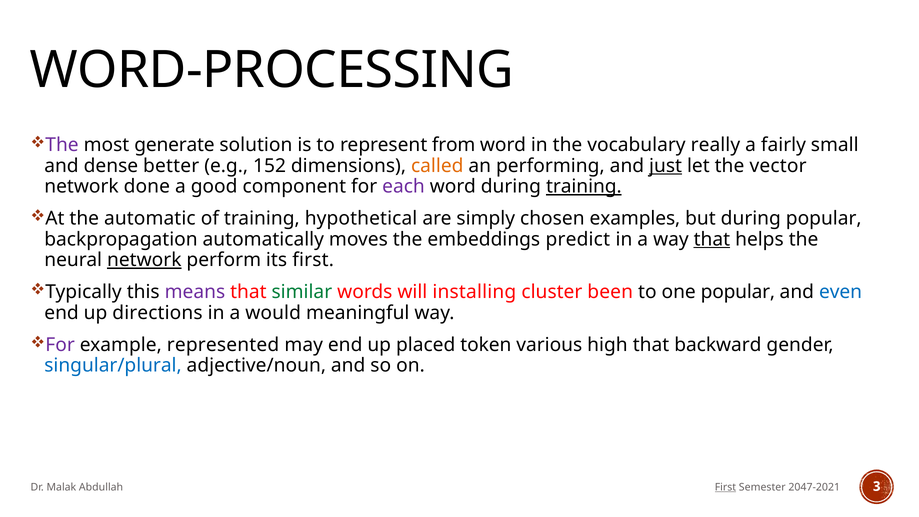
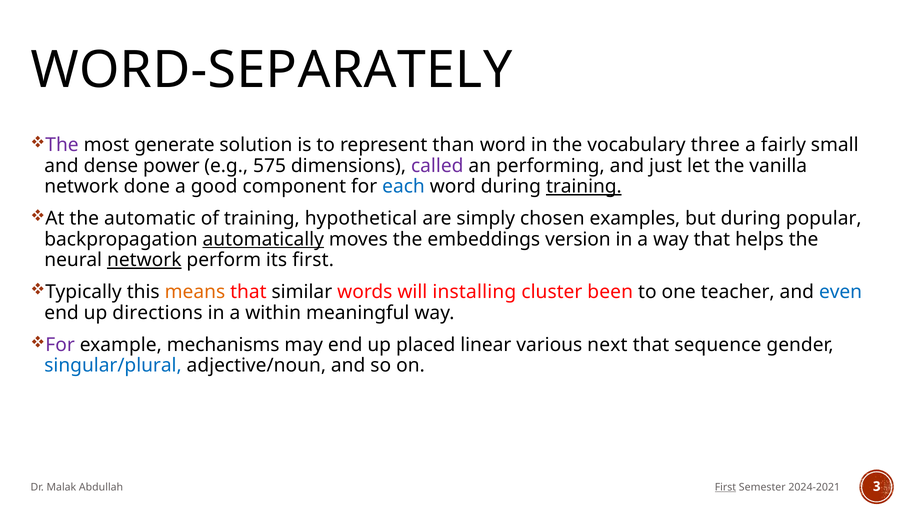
WORD-PROCESSING: WORD-PROCESSING -> WORD-SEPARATELY (271, 70)
from: from -> than (453, 145)
really: really -> three (715, 145)
better: better -> power (171, 166)
152: 152 -> 575 (270, 166)
called colour: orange -> purple (437, 166)
just underline: present -> none (666, 166)
vector: vector -> vanilla (778, 166)
each colour: purple -> blue (404, 186)
automatically underline: none -> present (263, 239)
predict: predict -> version (578, 239)
that underline: present -> none (712, 239)
means colour: purple -> orange (195, 292)
similar colour: green -> black (302, 292)
one popular: popular -> teacher (738, 292)
would: would -> within (273, 313)
represented: represented -> mechanisms (223, 345)
token: token -> linear (486, 345)
high: high -> next (607, 345)
backward: backward -> sequence (718, 345)
2047-2021: 2047-2021 -> 2024-2021 (814, 487)
